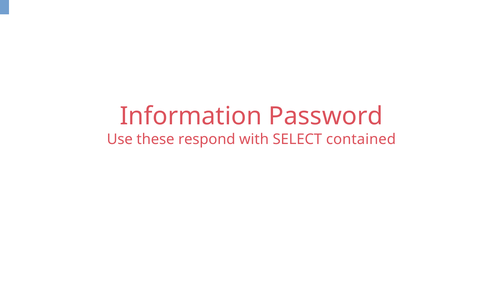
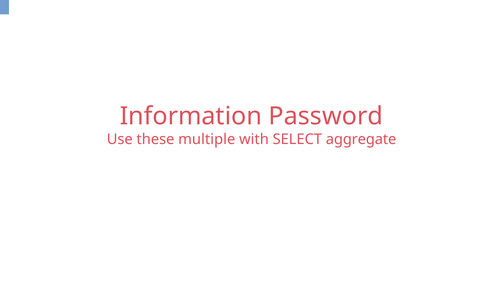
respond: respond -> multiple (207, 139)
contained: contained -> aggregate (361, 139)
